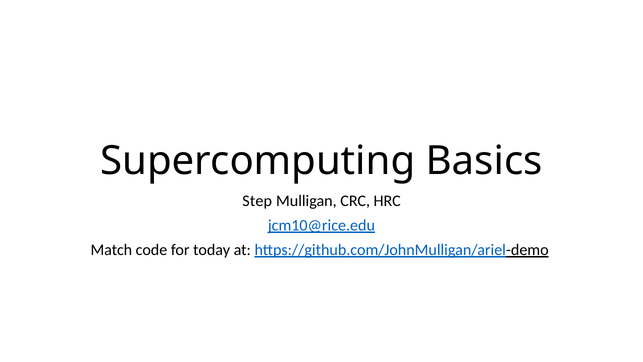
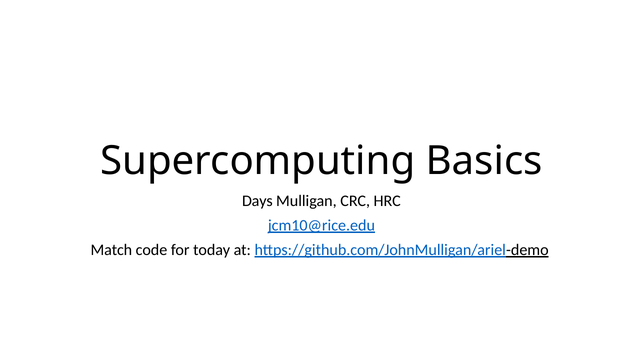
Step: Step -> Days (257, 201)
